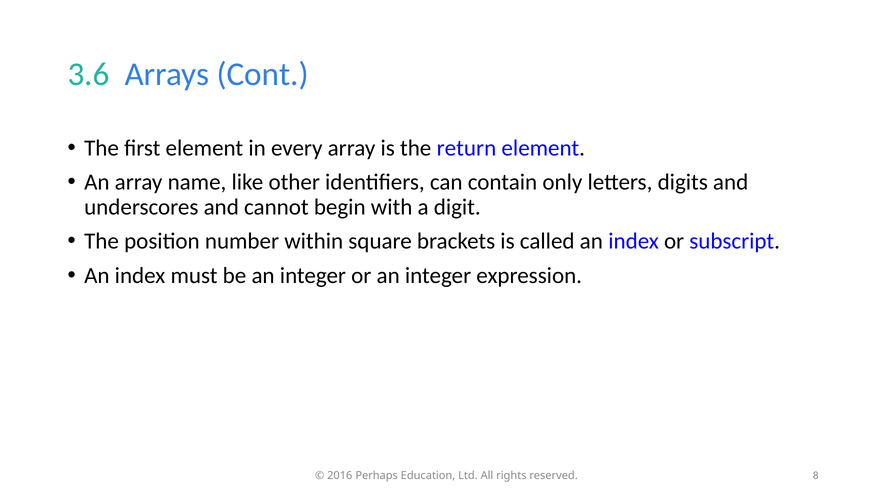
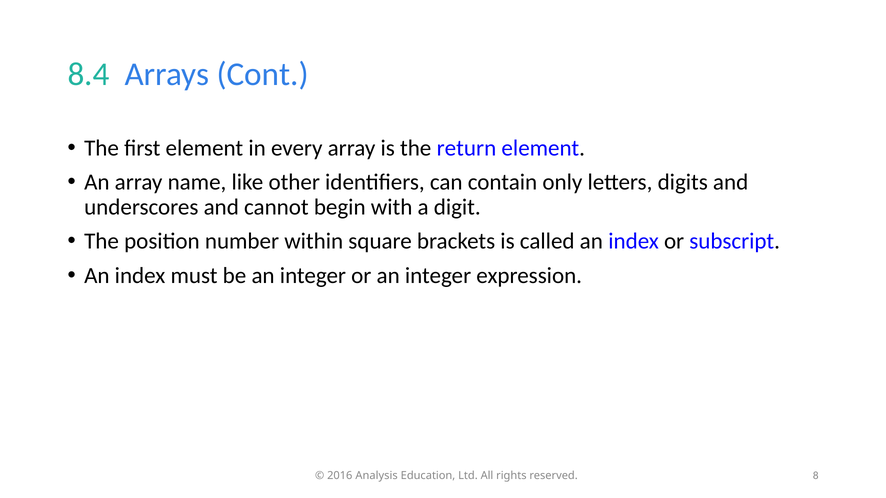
3.6: 3.6 -> 8.4 (89, 74)
Perhaps: Perhaps -> Analysis (377, 476)
